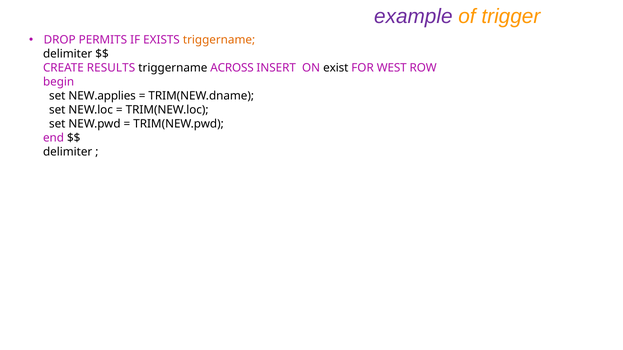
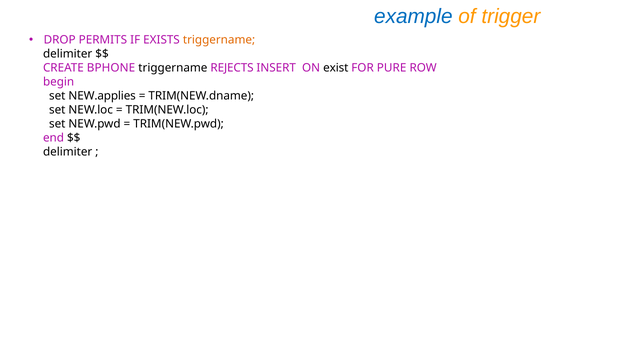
example colour: purple -> blue (413, 16)
RESULTS: RESULTS -> BPHONE (111, 68)
ACROSS: ACROSS -> REJECTS (232, 68)
WEST: WEST -> PURE (392, 68)
